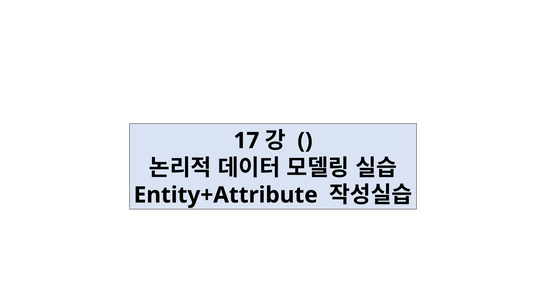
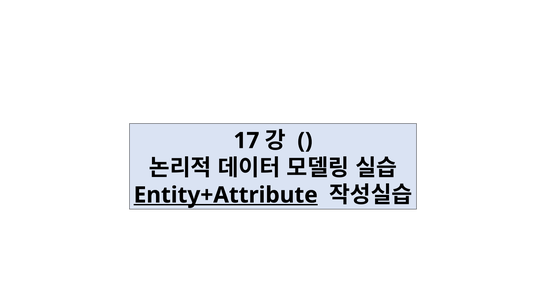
Entity+Attribute underline: none -> present (226, 195)
